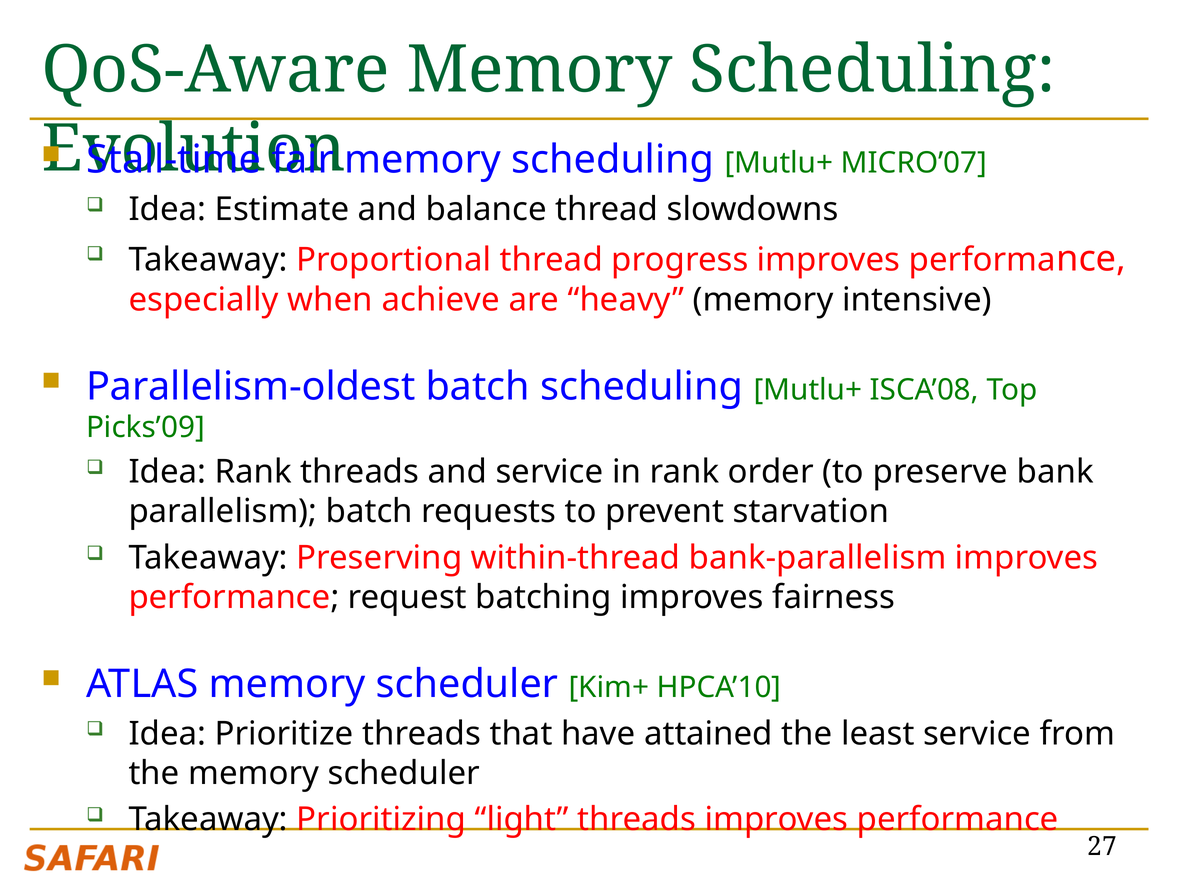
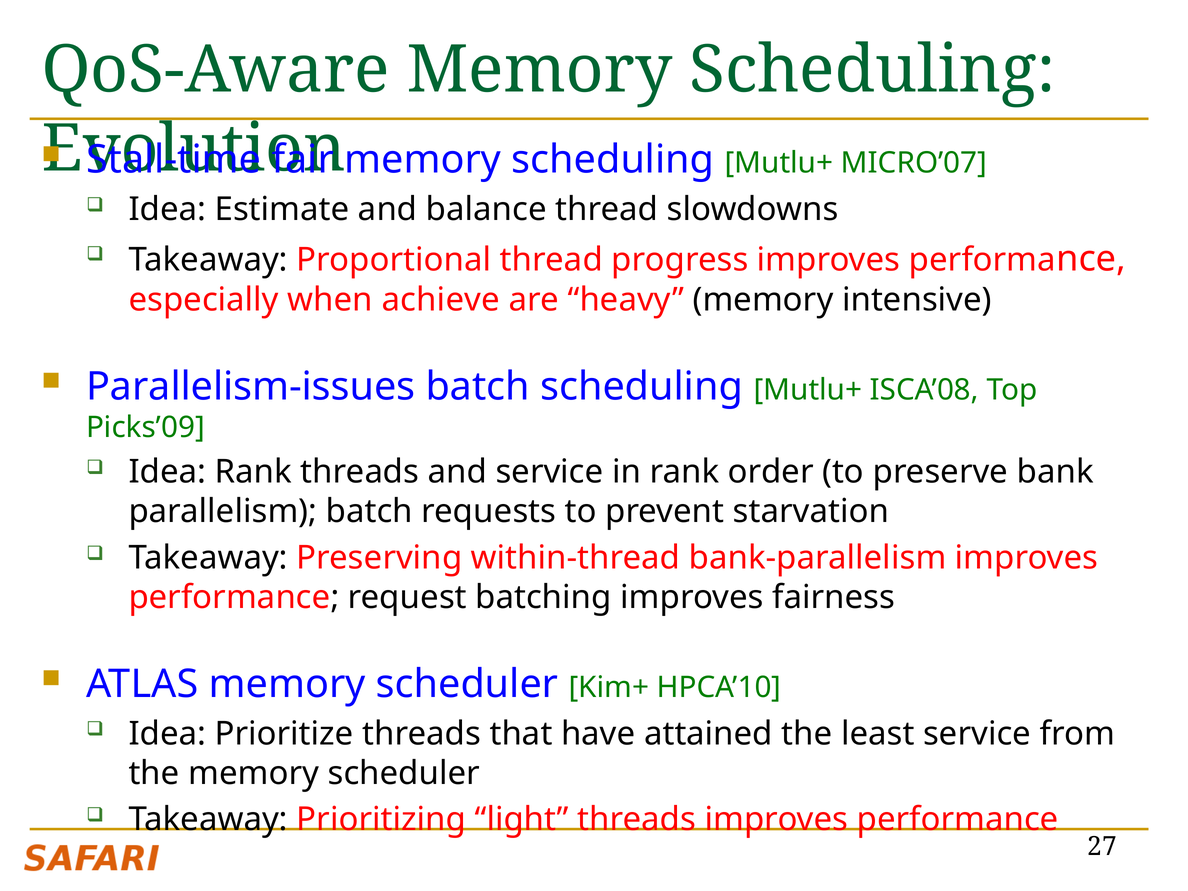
Parallelism-oldest: Parallelism-oldest -> Parallelism-issues (251, 387)
